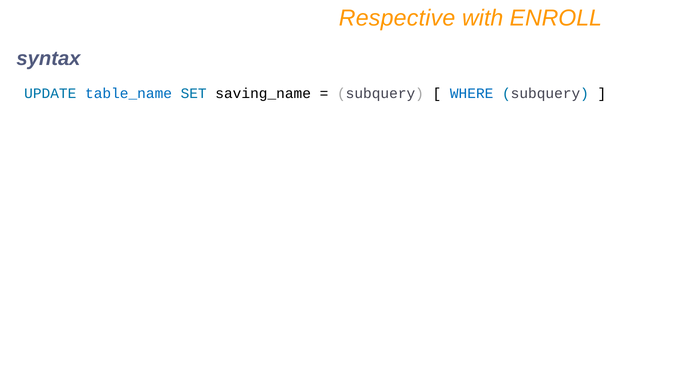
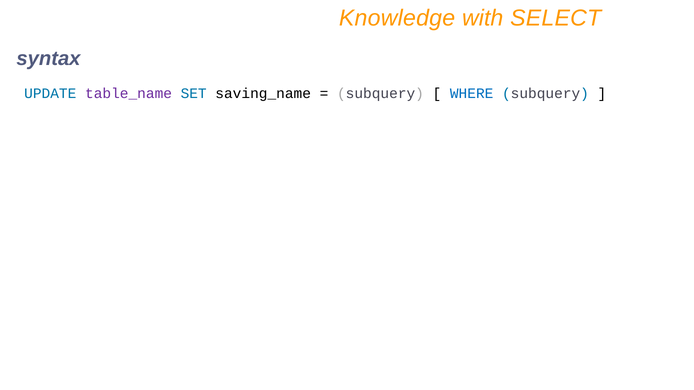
Respective: Respective -> Knowledge (397, 18)
ENROLL: ENROLL -> SELECT (556, 18)
table_name colour: blue -> purple (129, 93)
